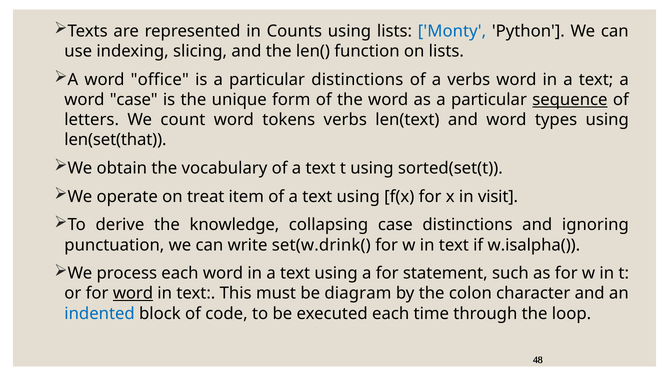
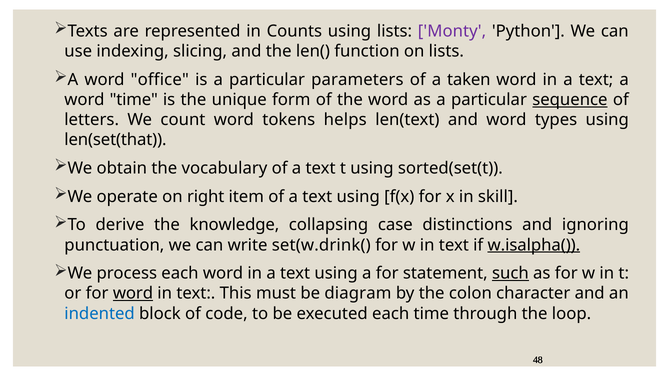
Monty colour: blue -> purple (452, 31)
particular distinctions: distinctions -> parameters (357, 80)
a verbs: verbs -> taken (469, 80)
word case: case -> time (134, 100)
tokens verbs: verbs -> helps (345, 120)
treat: treat -> right (206, 197)
visit: visit -> skill (498, 197)
w.isalpha( underline: none -> present (534, 245)
such underline: none -> present (510, 274)
